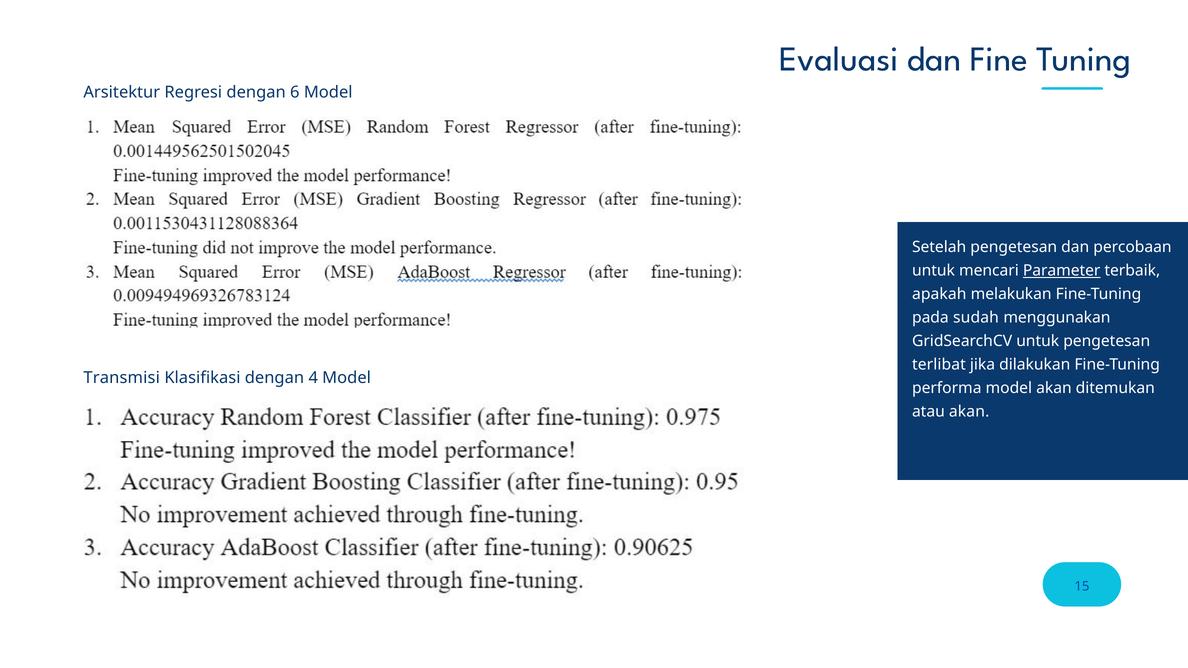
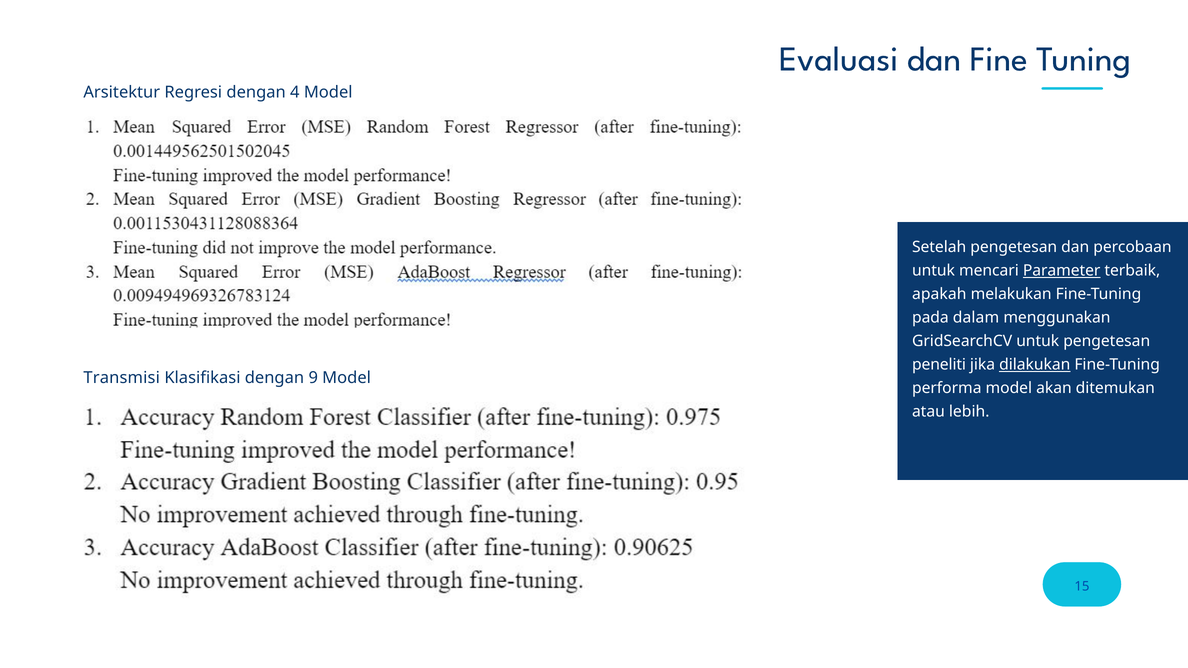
6: 6 -> 4 (295, 92)
sudah: sudah -> dalam (976, 318)
terlibat: terlibat -> peneliti (939, 365)
dilakukan underline: none -> present (1035, 365)
4: 4 -> 9 (313, 378)
atau akan: akan -> lebih (969, 412)
